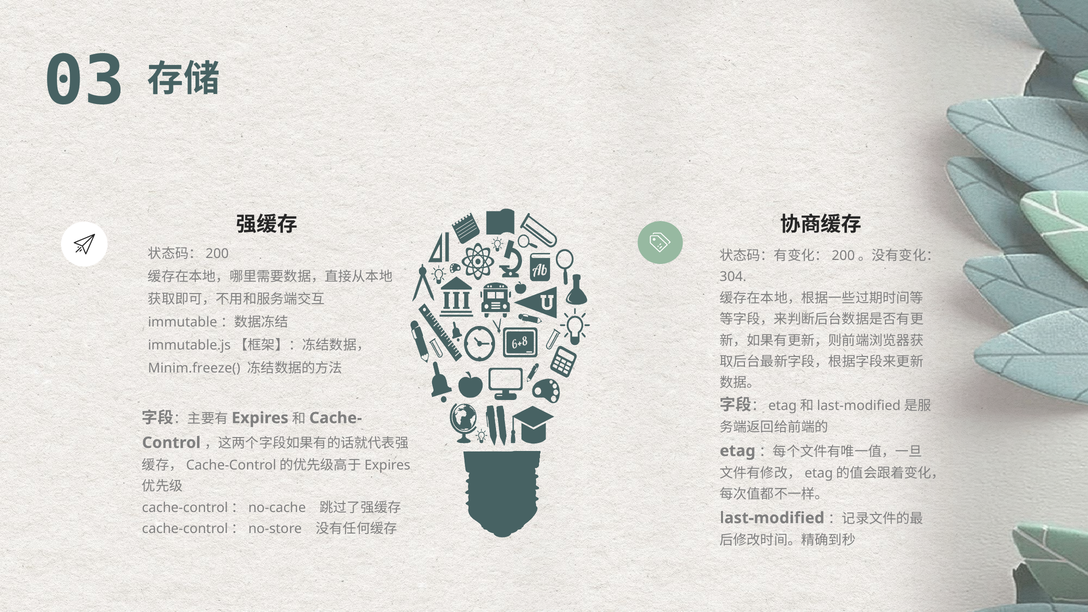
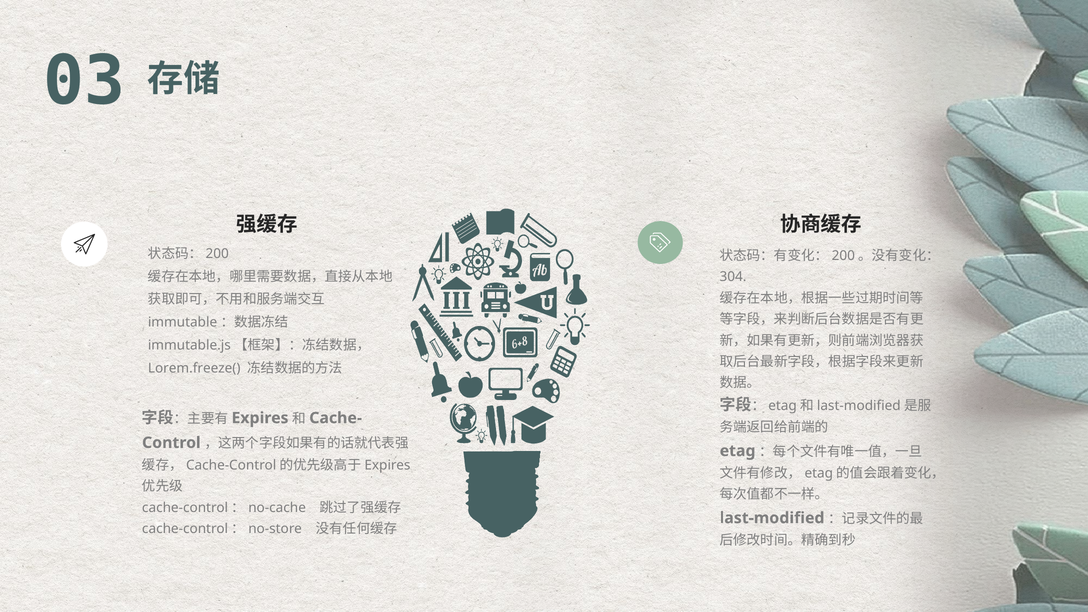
Minim.freeze(: Minim.freeze( -> Lorem.freeze( (194, 368)
